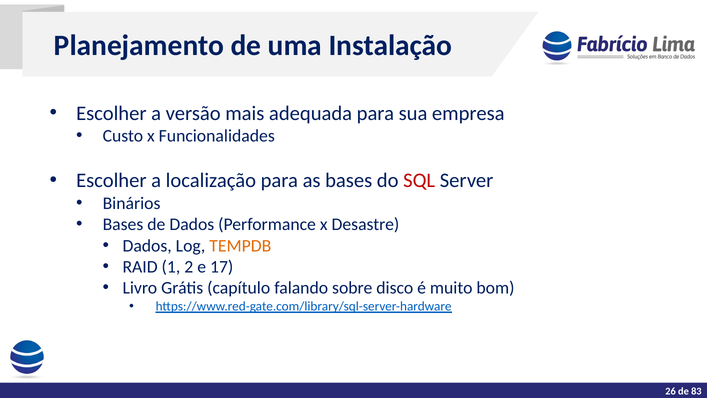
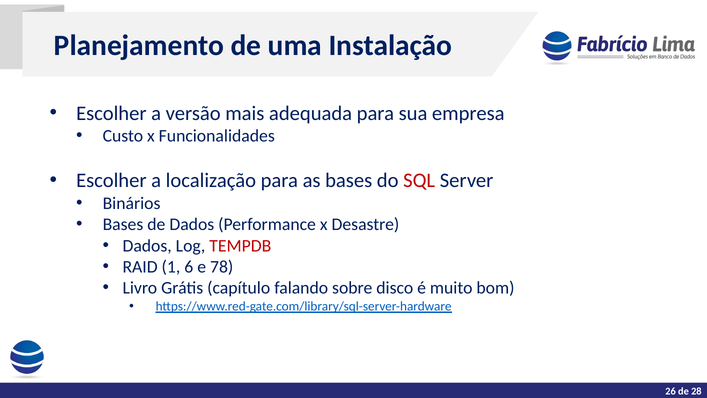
TEMPDB colour: orange -> red (240, 245)
2: 2 -> 6 (189, 267)
17: 17 -> 78 (222, 267)
83: 83 -> 28 (696, 391)
